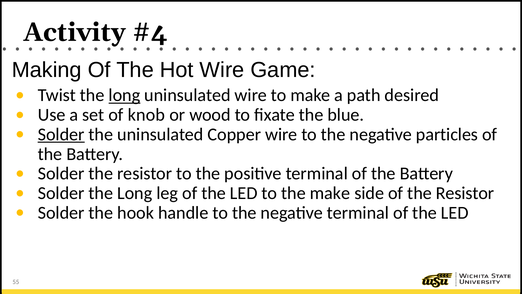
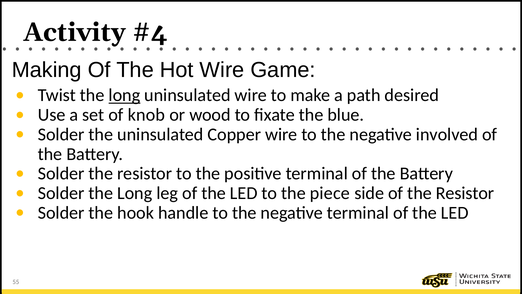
Solder underline: present -> none (61, 134)
particles: particles -> involved (447, 134)
the make: make -> piece (330, 193)
